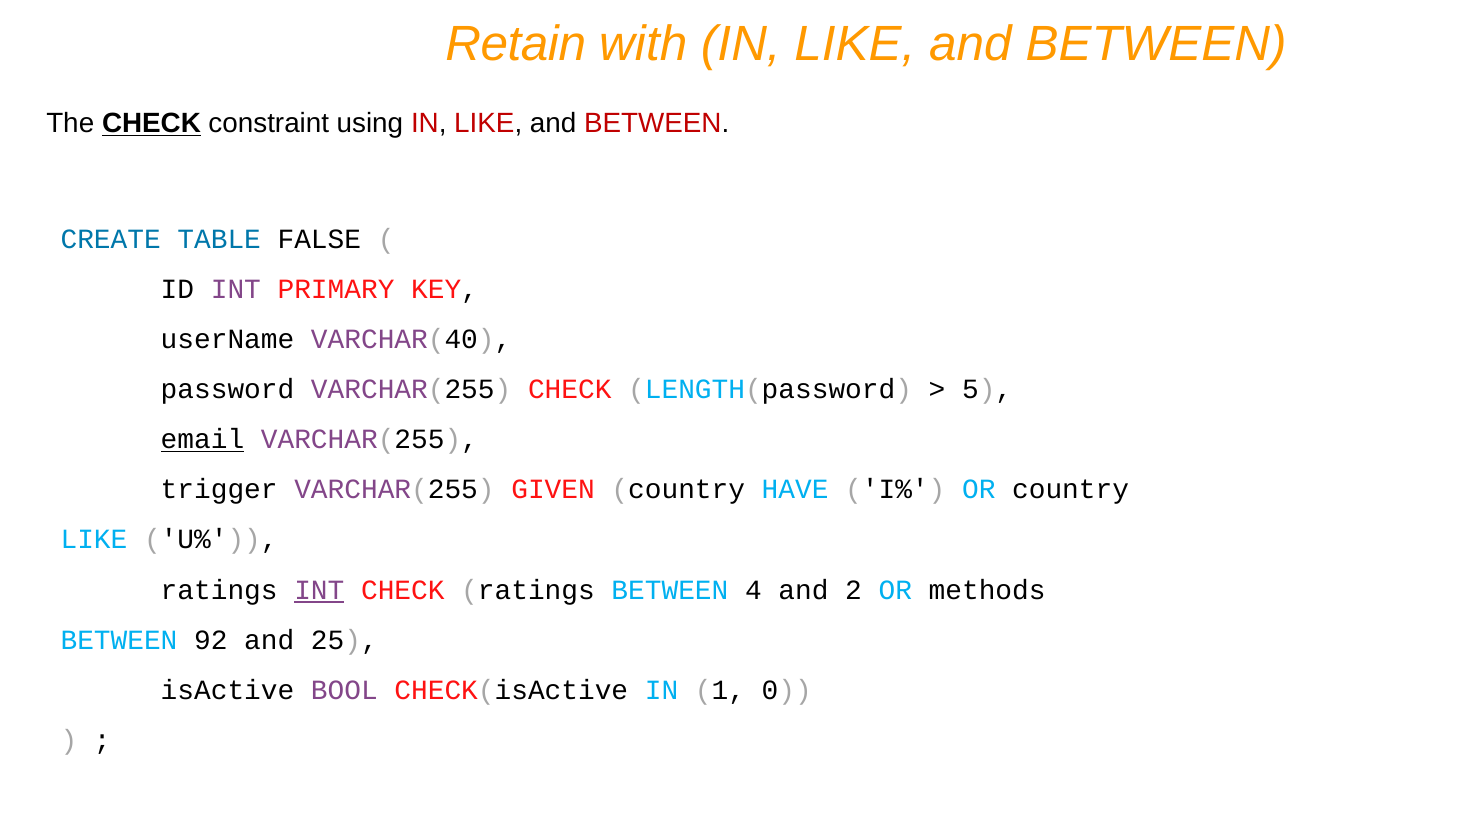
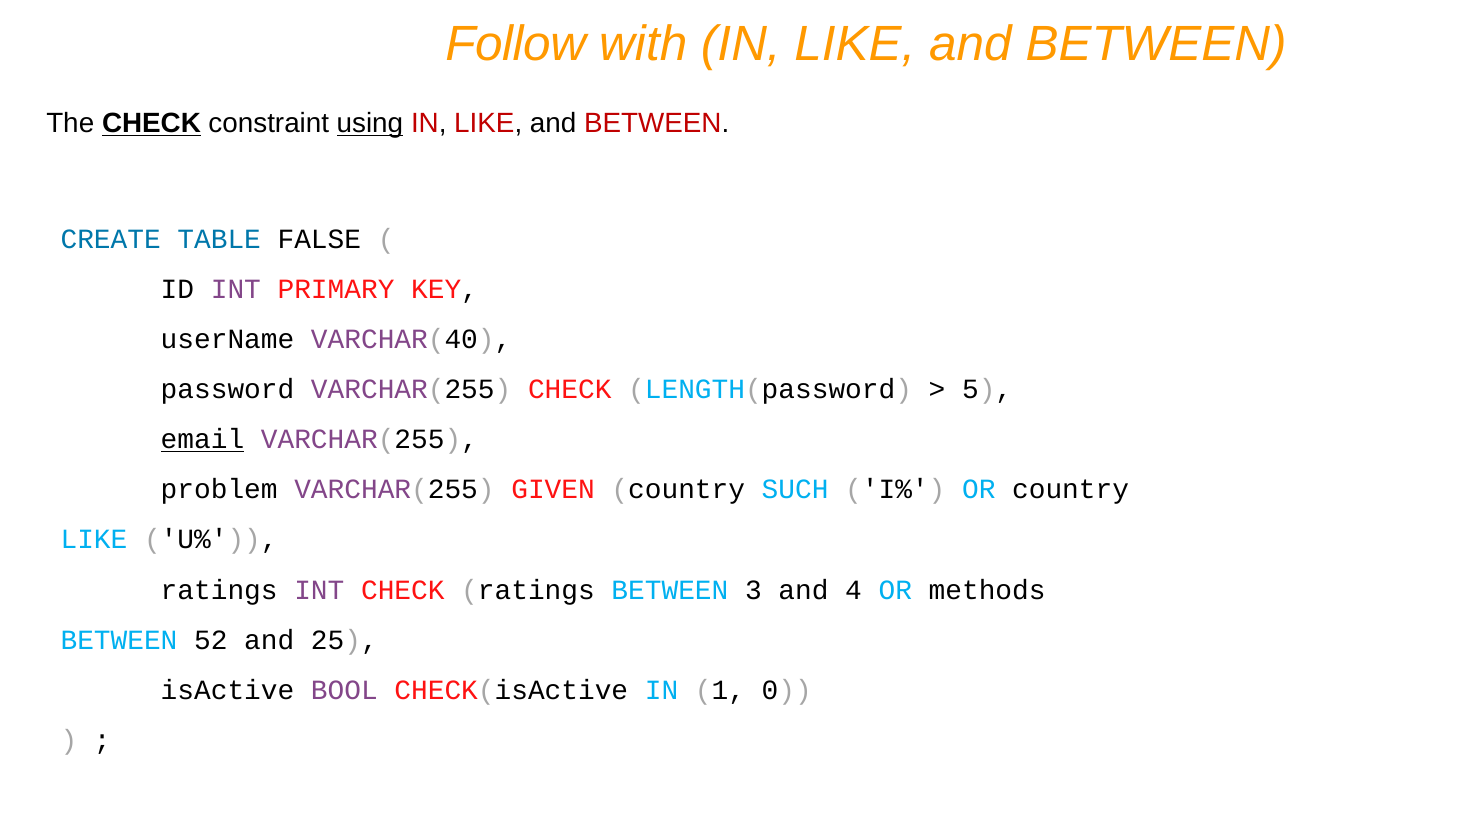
Retain: Retain -> Follow (516, 44)
using underline: none -> present (370, 124)
trigger: trigger -> problem (219, 489)
HAVE: HAVE -> SUCH (795, 489)
INT underline: present -> none (319, 590)
4: 4 -> 3 (753, 590)
2: 2 -> 4 (854, 590)
92: 92 -> 52 (211, 640)
